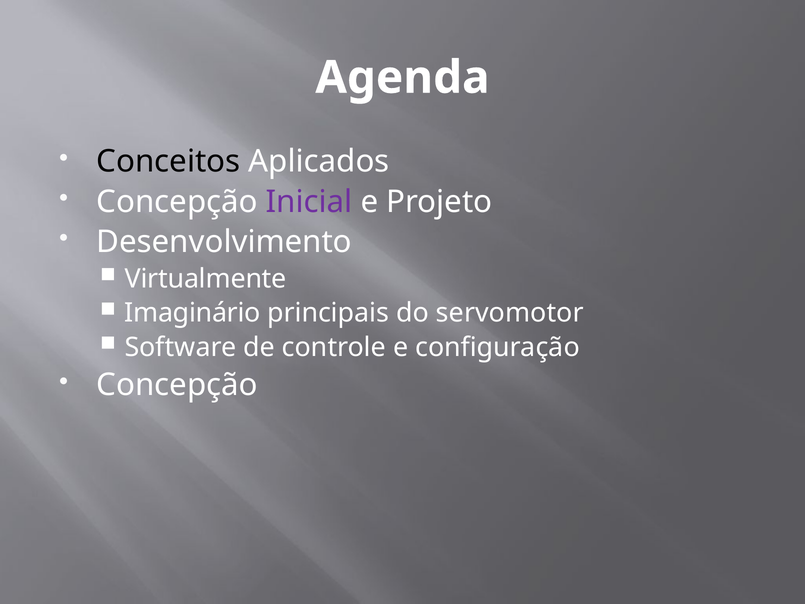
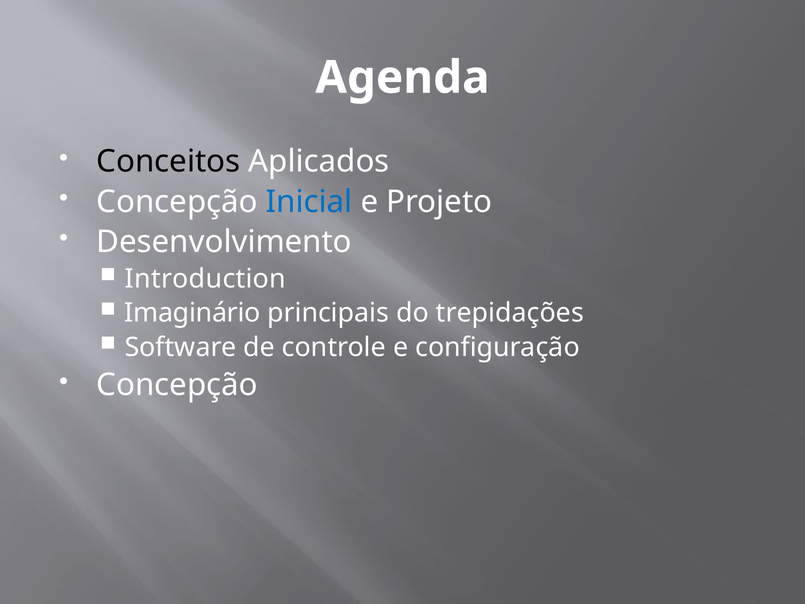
Inicial colour: purple -> blue (309, 202)
Virtualmente: Virtualmente -> Introduction (205, 279)
servomotor: servomotor -> trepidações (510, 313)
